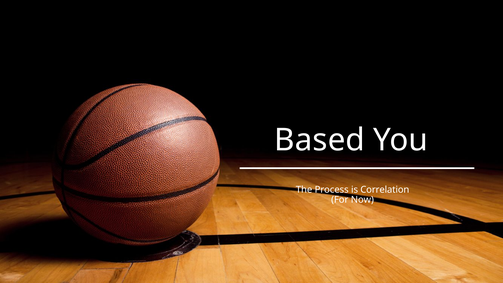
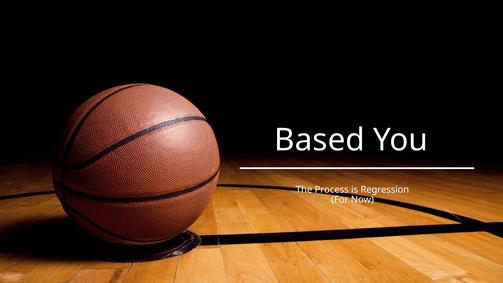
Correlation: Correlation -> Regression (385, 190)
